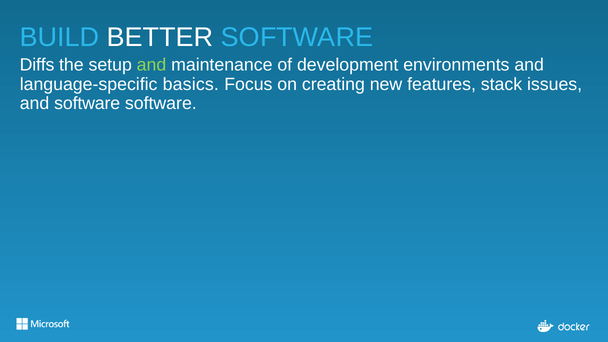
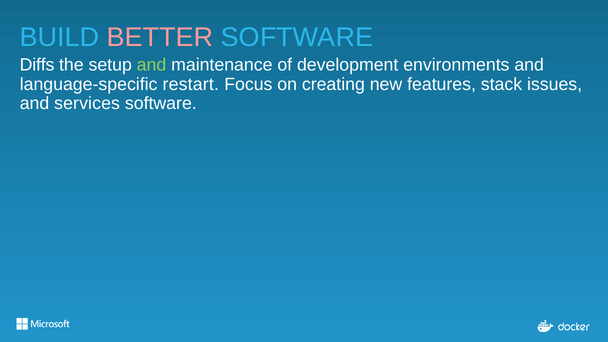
BETTER colour: white -> pink (160, 37)
basics: basics -> restart (191, 84)
and software: software -> services (87, 103)
